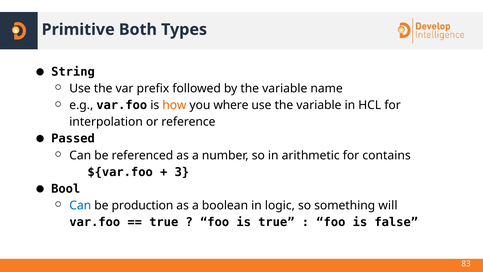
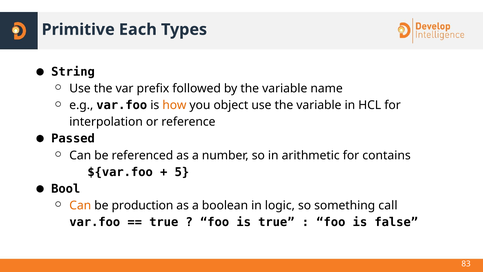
Both: Both -> Each (138, 30)
where: where -> object (231, 105)
3: 3 -> 5 (182, 172)
Can colour: blue -> orange (80, 205)
will: will -> call (388, 205)
